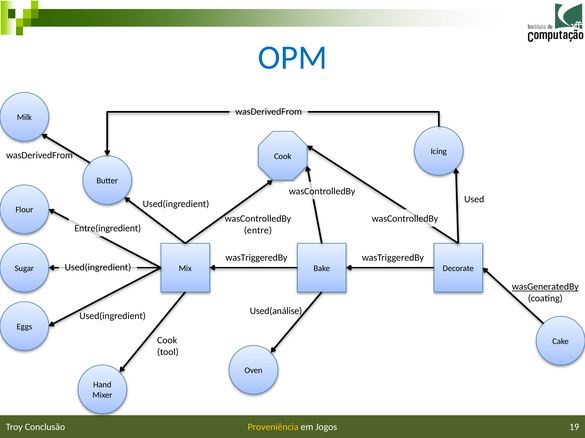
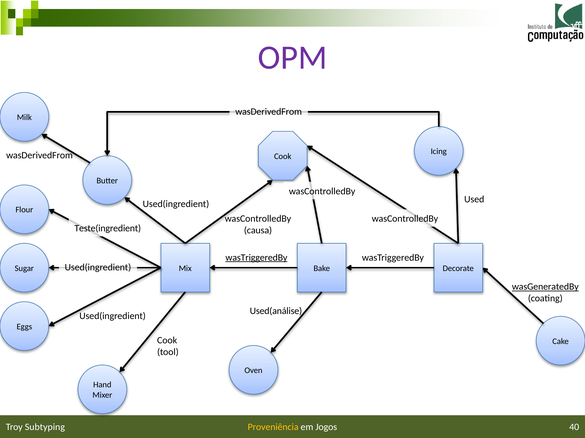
OPM colour: blue -> purple (292, 58)
Entre(ingredient: Entre(ingredient -> Teste(ingredient (108, 229)
entre: entre -> causa (258, 231)
wasTriggeredBy underline: none -> present (256, 258)
19: 19 -> 40 (574, 428)
Conclusão: Conclusão -> Subtyping (45, 428)
